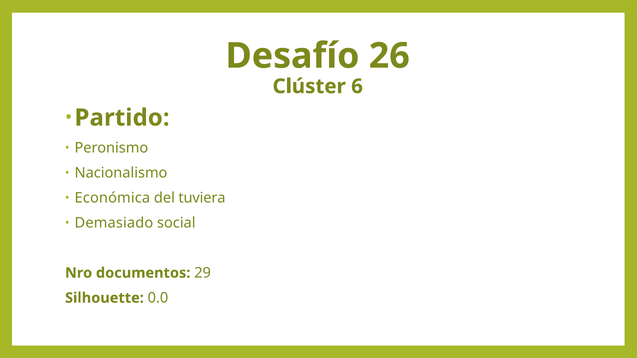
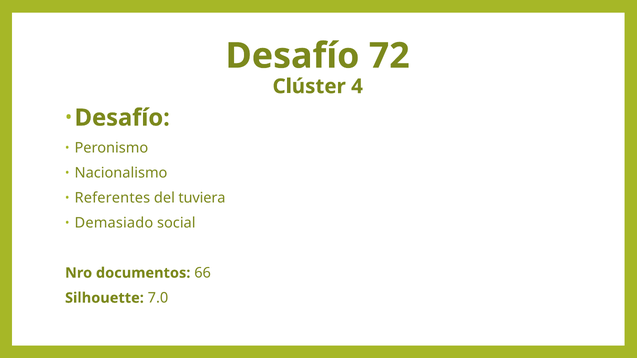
26: 26 -> 72 (389, 56)
6: 6 -> 4 (357, 86)
Partido: Partido -> Desafío (122, 118)
Económica: Económica -> Referentes (112, 198)
29: 29 -> 66 (203, 273)
0.0: 0.0 -> 7.0 (158, 298)
